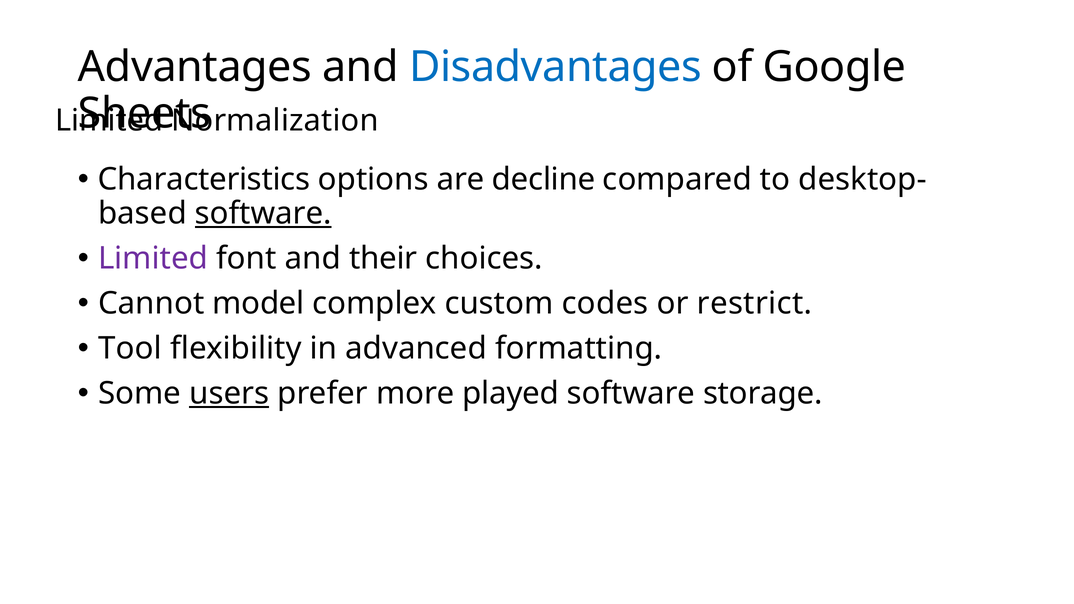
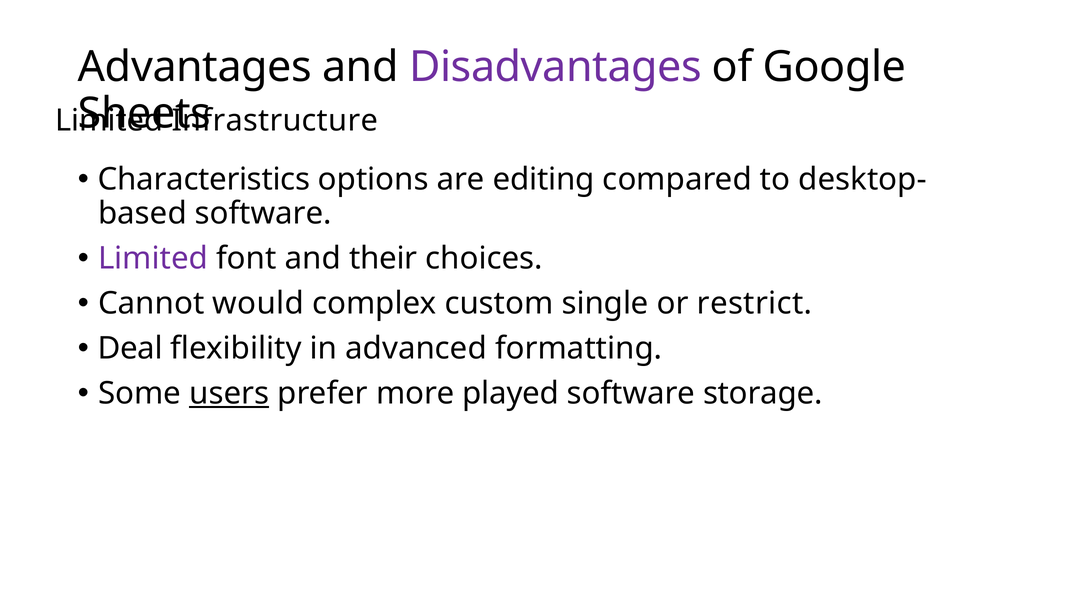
Disadvantages colour: blue -> purple (556, 67)
Normalization: Normalization -> Infrastructure (275, 121)
decline: decline -> editing (544, 180)
software underline: present -> none (263, 213)
model: model -> would (258, 303)
codes: codes -> single (605, 303)
Tool: Tool -> Deal (130, 348)
